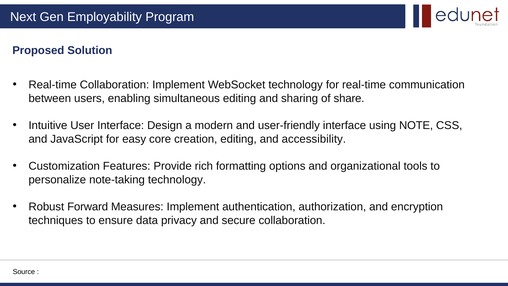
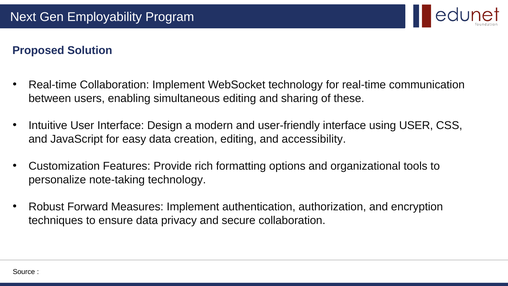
share: share -> these (349, 98)
using NOTE: NOTE -> USER (416, 125)
easy core: core -> data (160, 139)
